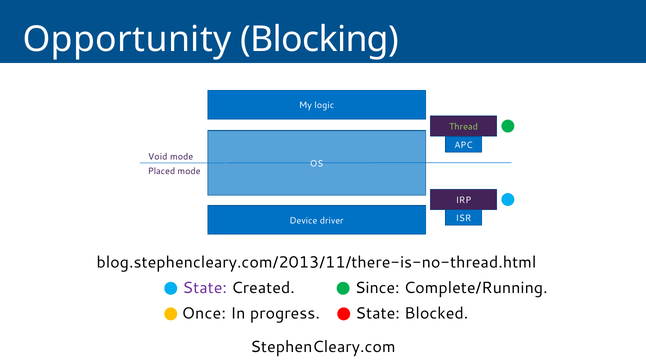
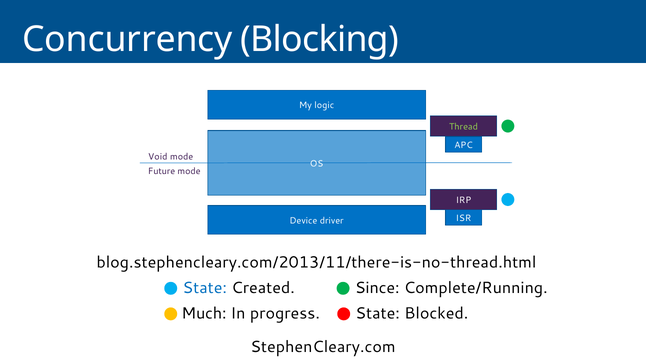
Opportunity: Opportunity -> Concurrency (127, 39)
Placed: Placed -> Future (162, 171)
State colour: purple -> blue (205, 288)
Once: Once -> Much (204, 313)
